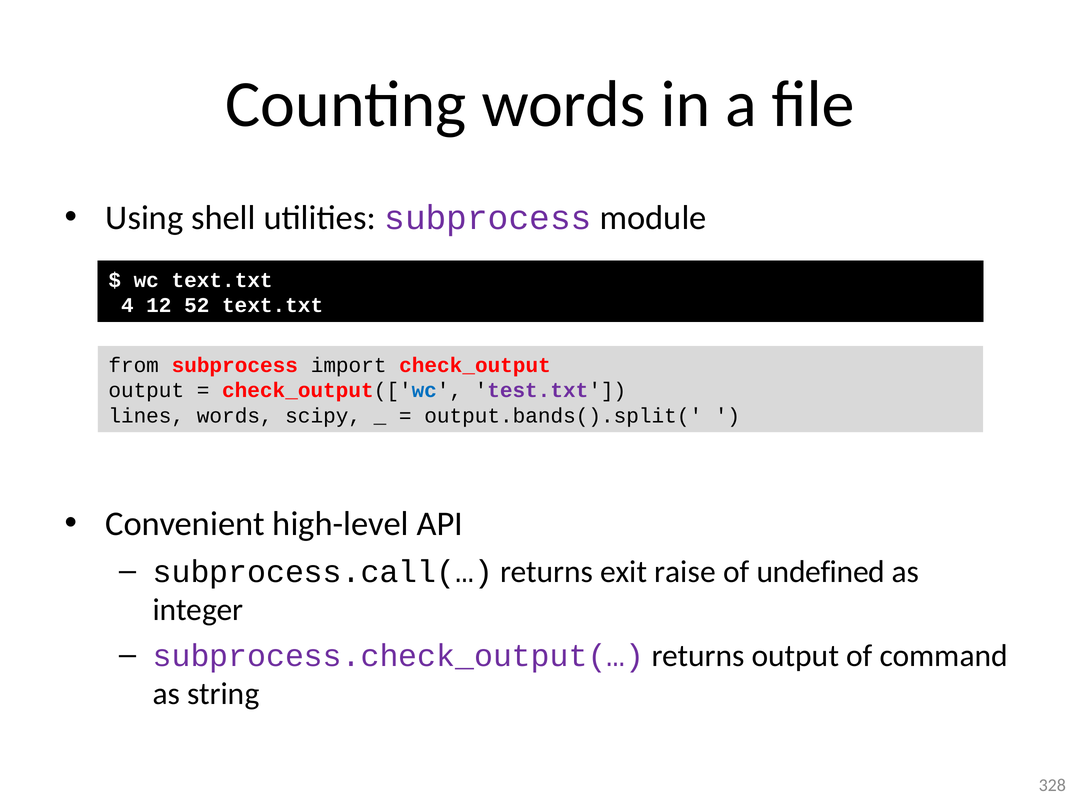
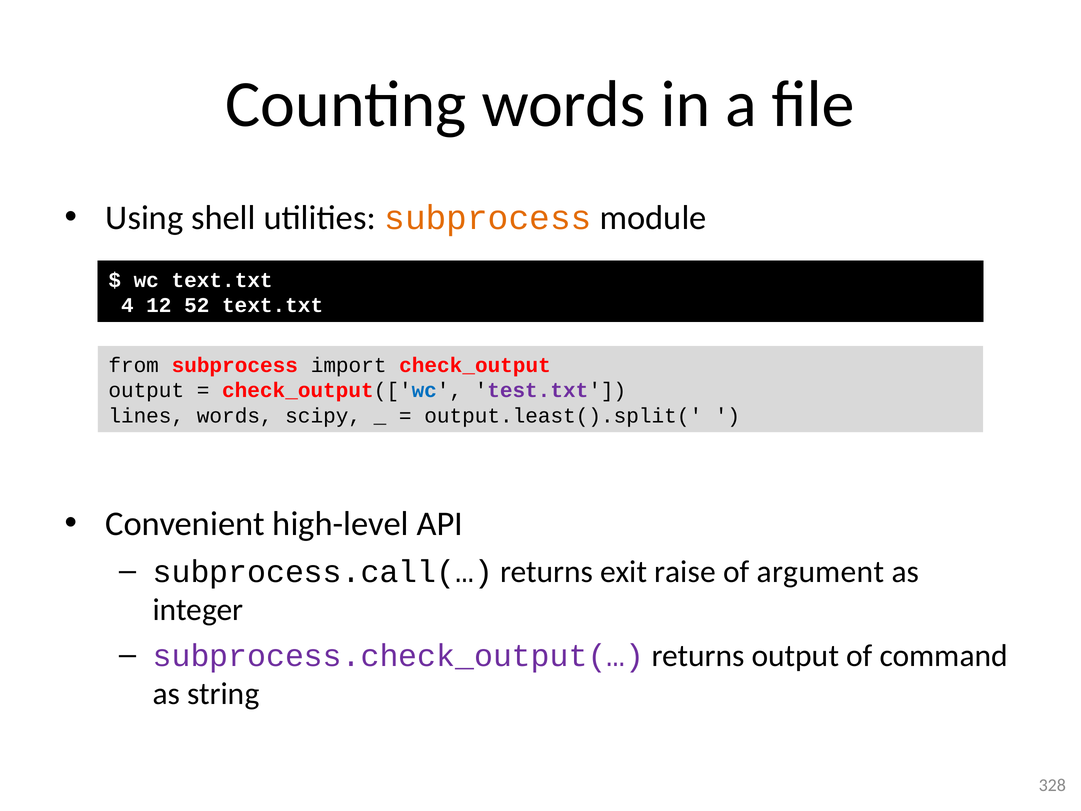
subprocess colour: purple -> orange (488, 218)
output.bands().split(: output.bands().split( -> output.least().split( (563, 416)
undefined: undefined -> argument (820, 572)
